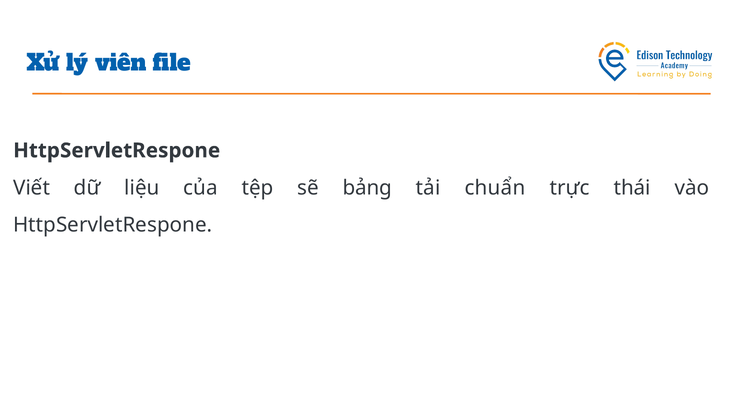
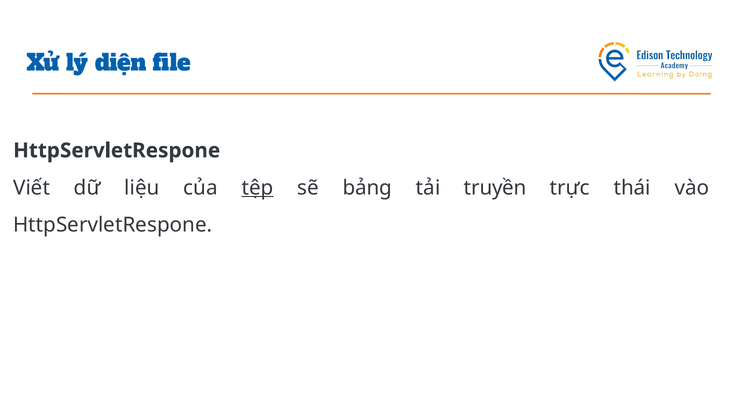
viên: viên -> diện (121, 63)
tệp underline: none -> present (258, 188)
chuẩn: chuẩn -> truyền (495, 188)
